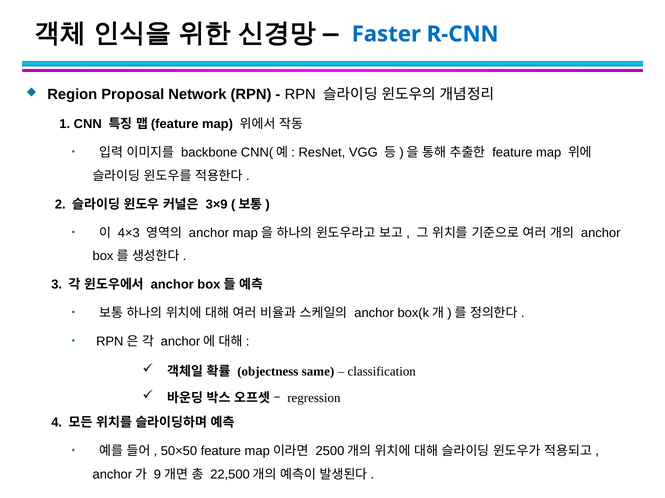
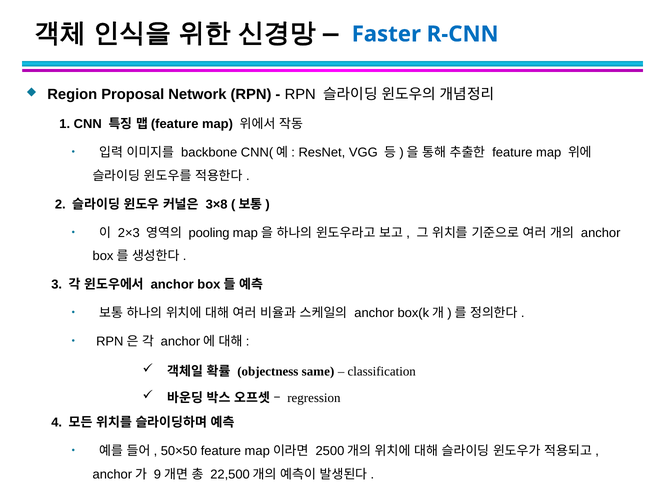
3×9: 3×9 -> 3×8 (217, 205)
4×3: 4×3 -> 2×3 (129, 233)
anchor: anchor -> pooling (209, 233)
